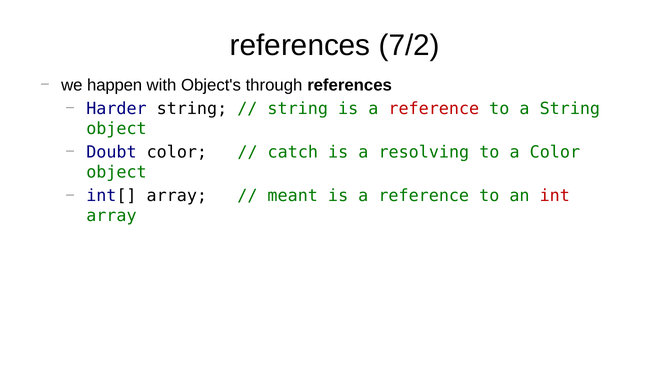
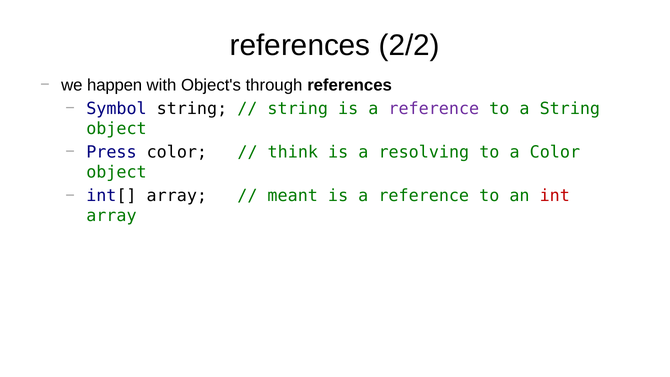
7/2: 7/2 -> 2/2 (409, 45)
Harder: Harder -> Symbol (116, 109)
reference colour: red -> purple (434, 109)
Doubt: Doubt -> Press (111, 152)
catch: catch -> think (293, 152)
